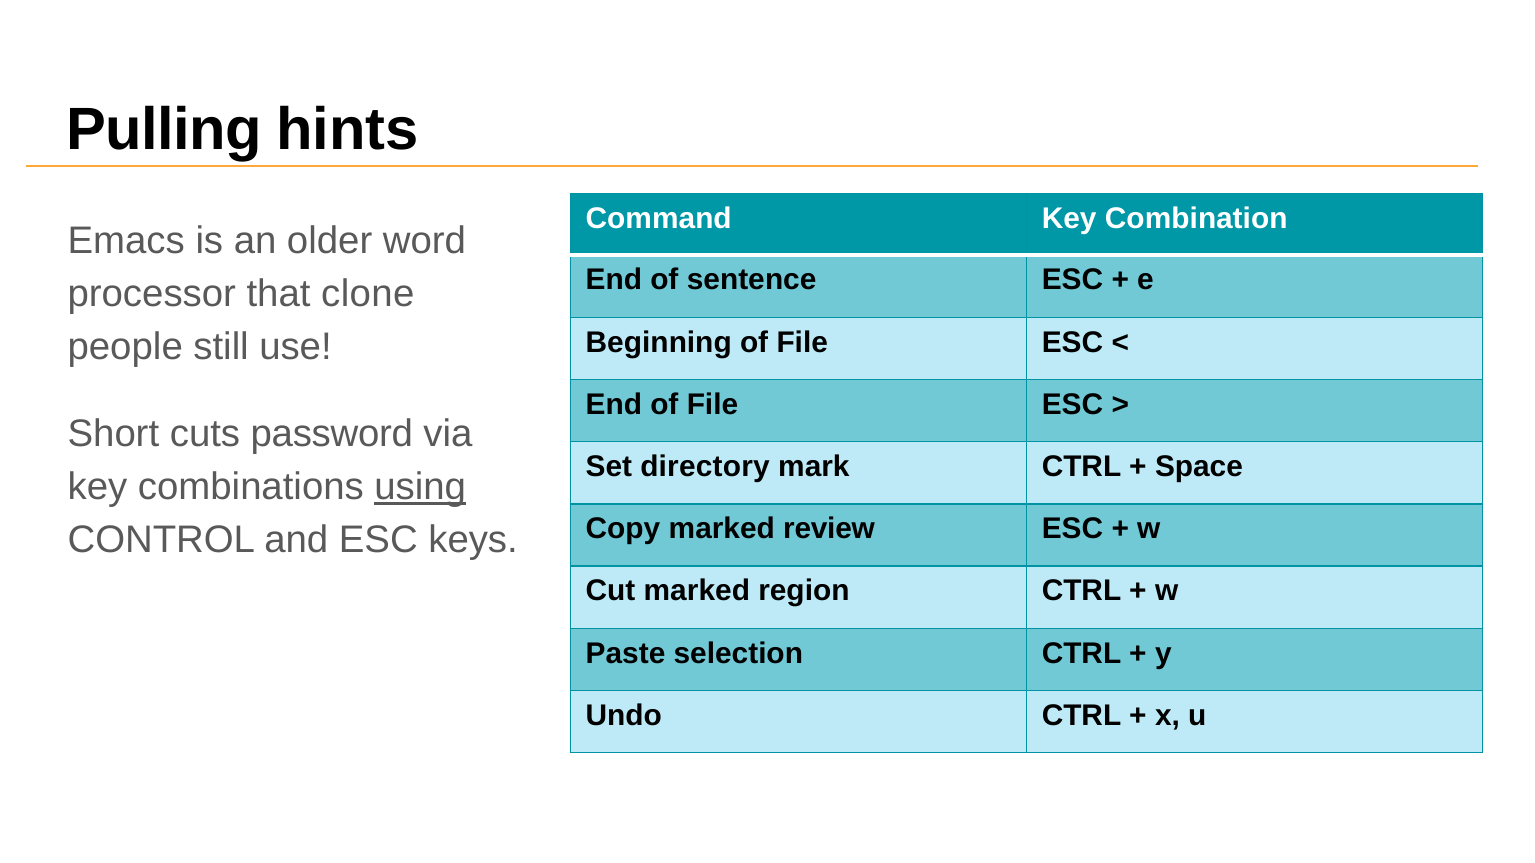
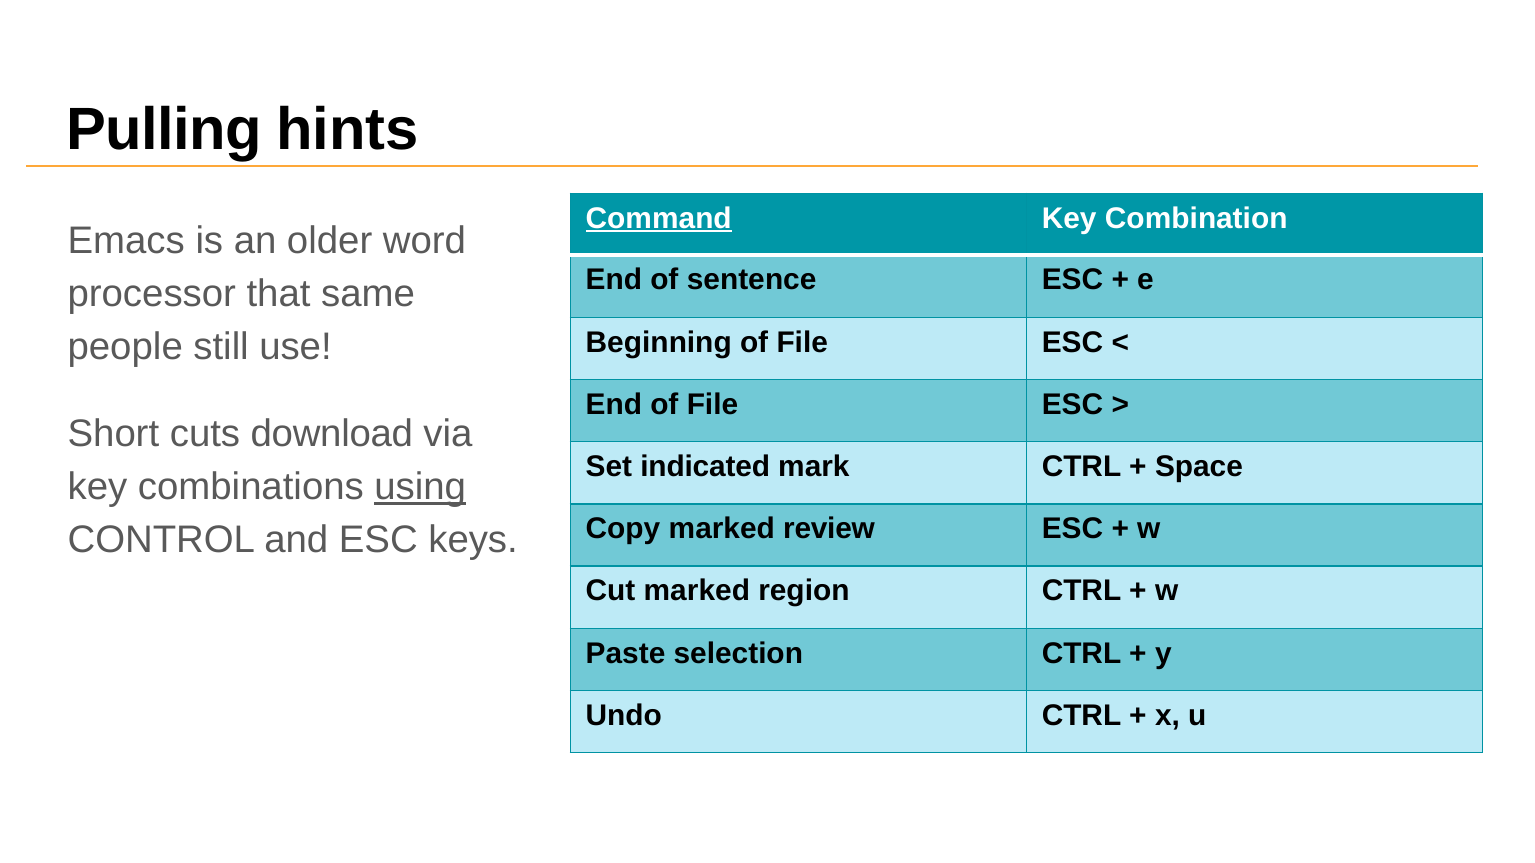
Command underline: none -> present (659, 218)
clone: clone -> same (368, 294)
password: password -> download (332, 434)
directory: directory -> indicated (705, 467)
